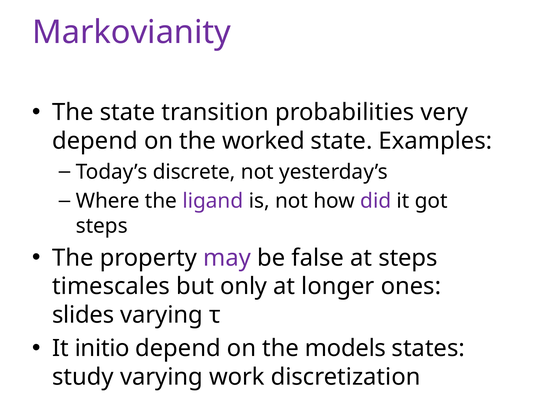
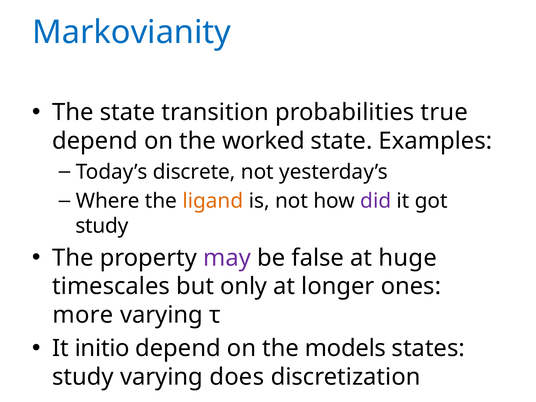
Markovianity colour: purple -> blue (132, 32)
very: very -> true (444, 112)
ligand colour: purple -> orange (213, 201)
steps: steps -> study (102, 226)
at steps: steps -> huge (408, 258)
slides: slides -> more (83, 315)
work: work -> does (237, 377)
